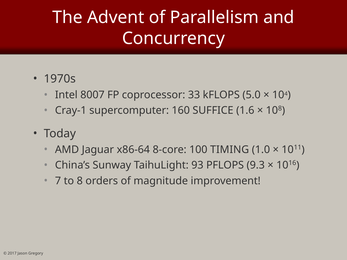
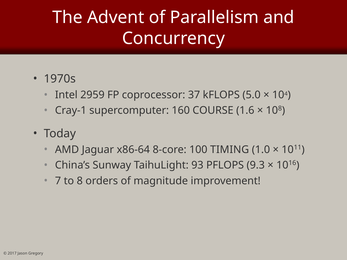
8007: 8007 -> 2959 (92, 95)
33: 33 -> 37 (194, 95)
SUFFICE: SUFFICE -> COURSE (213, 111)
